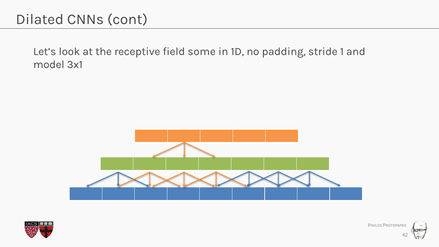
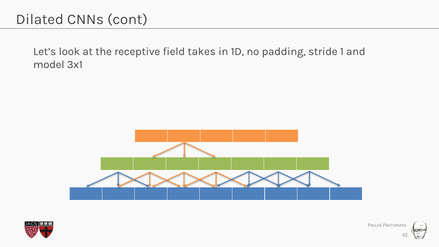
some: some -> takes (202, 51)
